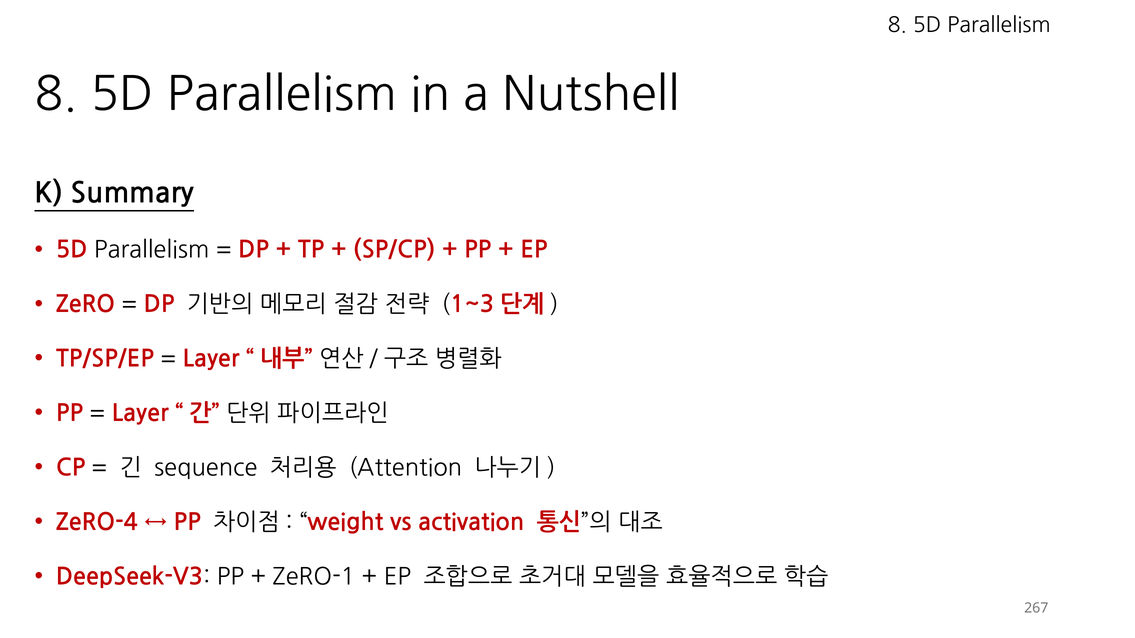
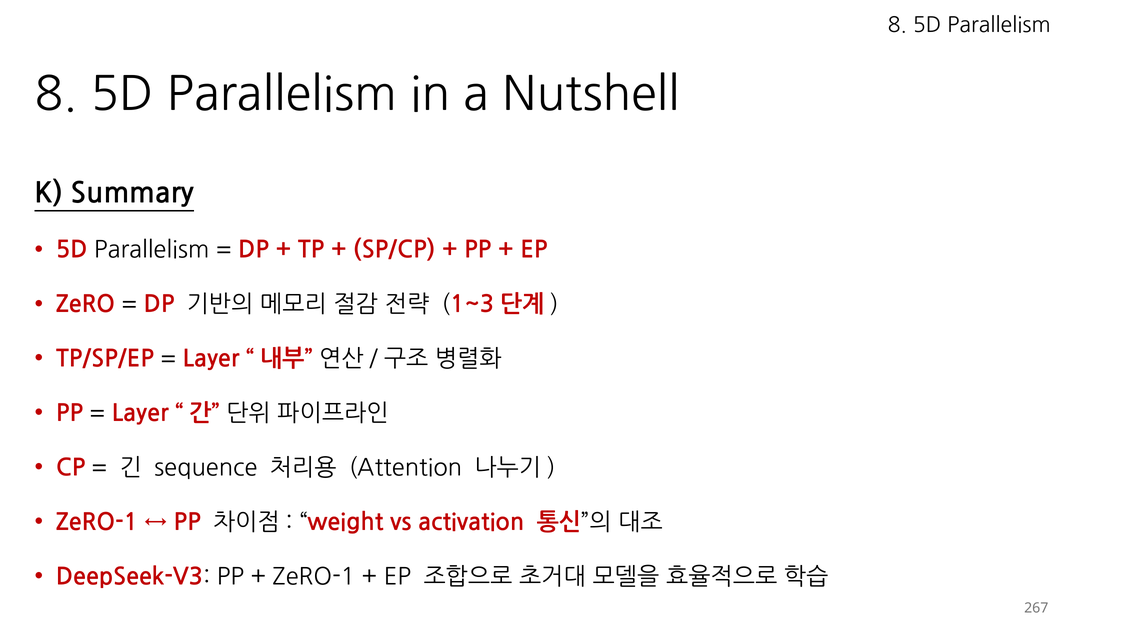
ZeRO-4: ZeRO-4 -> ZeRO-1 (97, 523)
